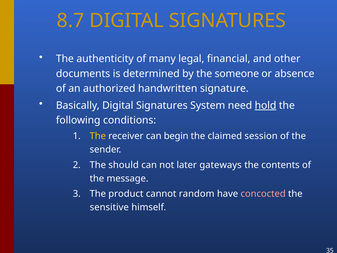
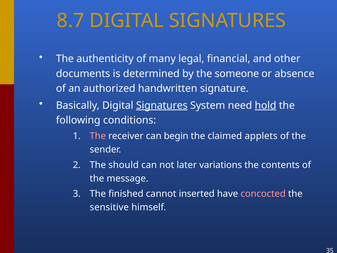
Signatures underline: none -> present (162, 105)
The colour: yellow -> pink (98, 136)
session: session -> applets (261, 136)
gateways: gateways -> variations (221, 165)
product: product -> finished (126, 194)
random: random -> inserted (197, 194)
